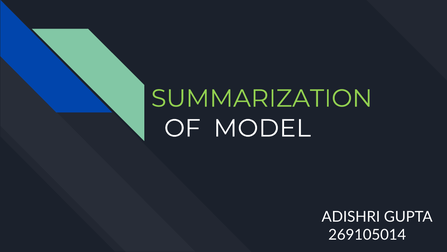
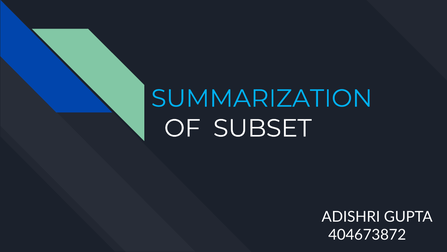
SUMMARIZATION colour: light green -> light blue (262, 98)
MODEL: MODEL -> SUBSET (262, 128)
269105014: 269105014 -> 404673872 (367, 234)
